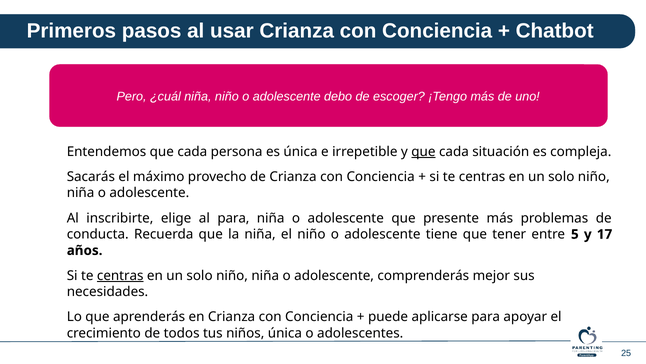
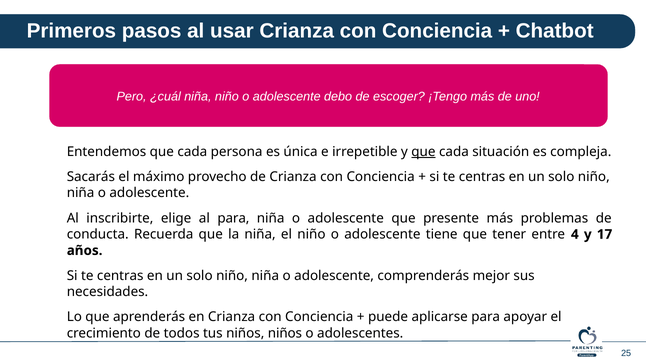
5: 5 -> 4 (575, 234)
centras underline: present -> none (120, 275)
niños única: única -> niños (285, 333)
